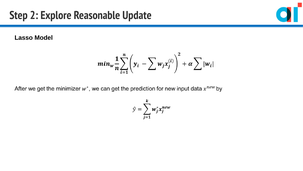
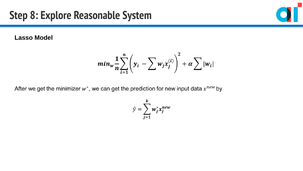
2: 2 -> 8 (34, 15)
Update: Update -> System (137, 15)
